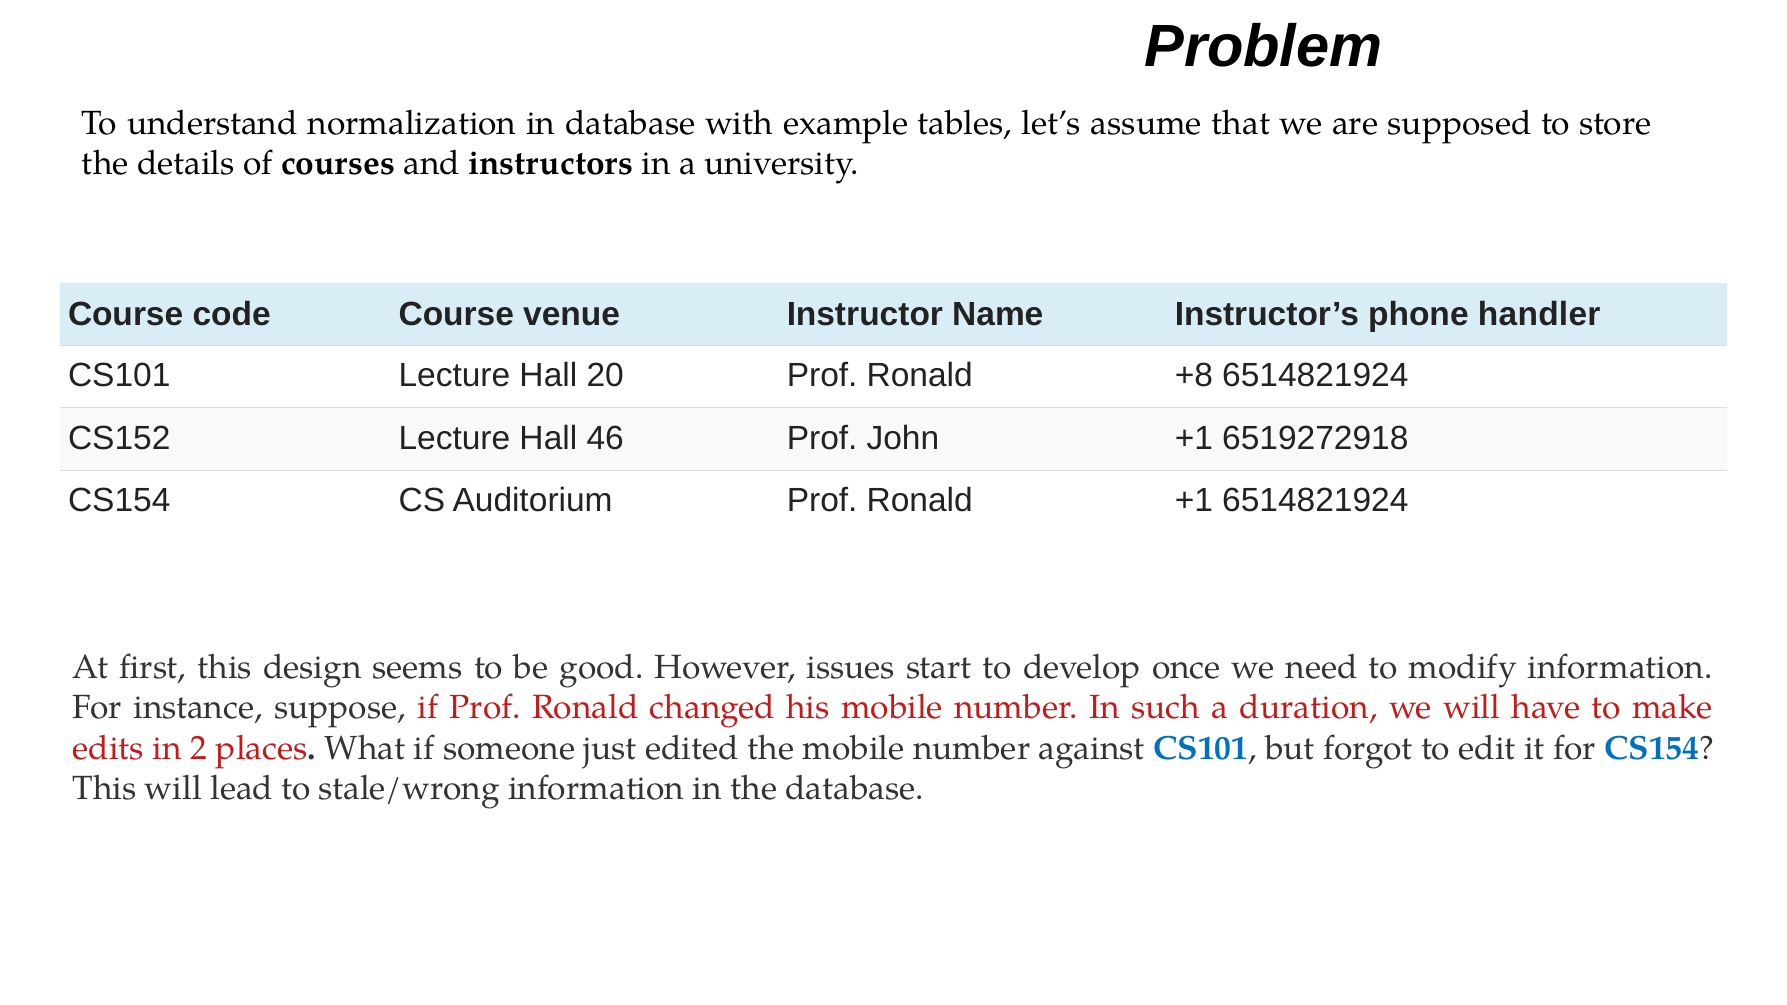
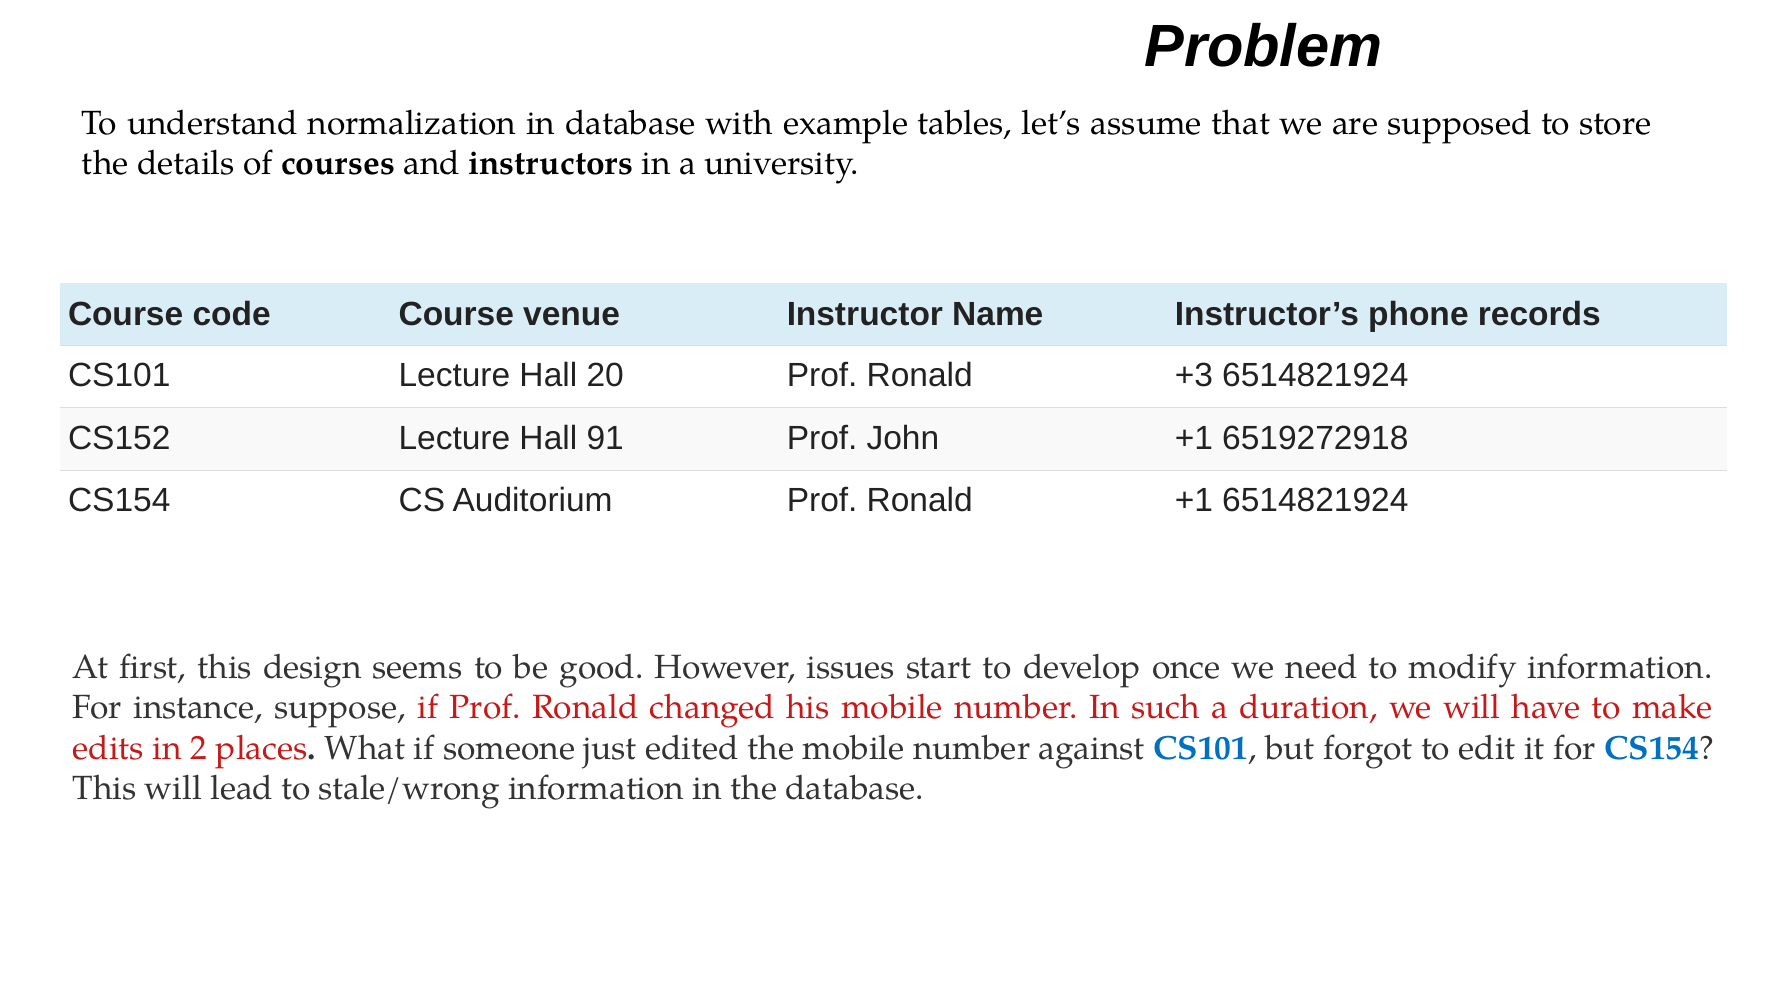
handler: handler -> records (1539, 315)
+8: +8 -> +3 (1194, 376)
46: 46 -> 91 (605, 438)
